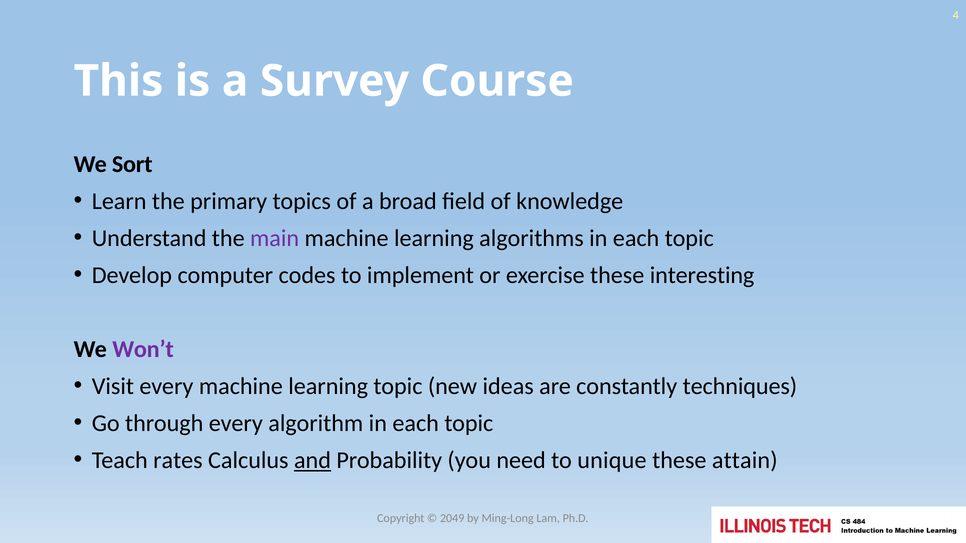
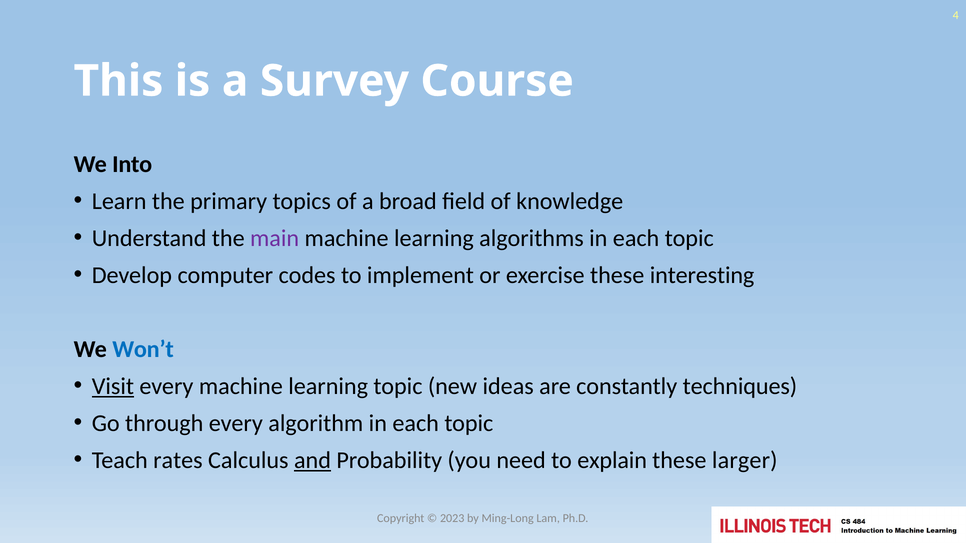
Sort: Sort -> Into (132, 164)
Won’t colour: purple -> blue (143, 350)
Visit underline: none -> present (113, 387)
unique: unique -> explain (612, 461)
attain: attain -> larger (745, 461)
2049: 2049 -> 2023 (452, 519)
